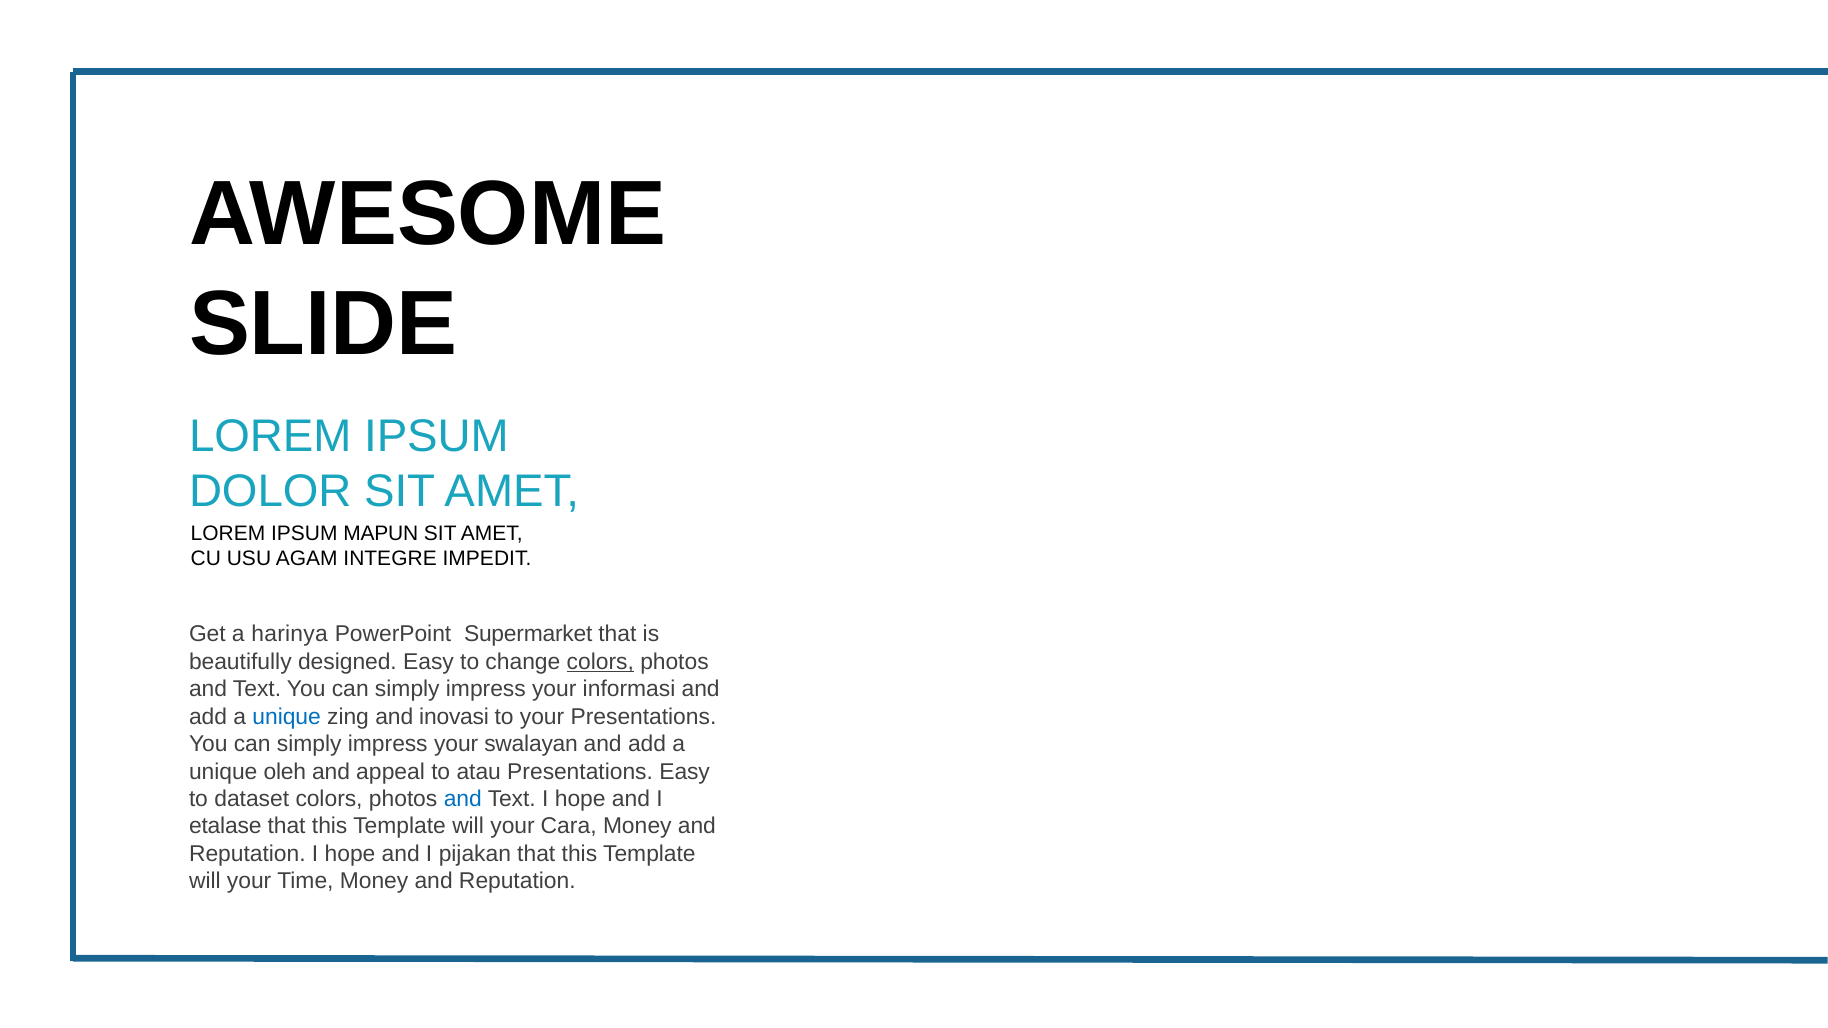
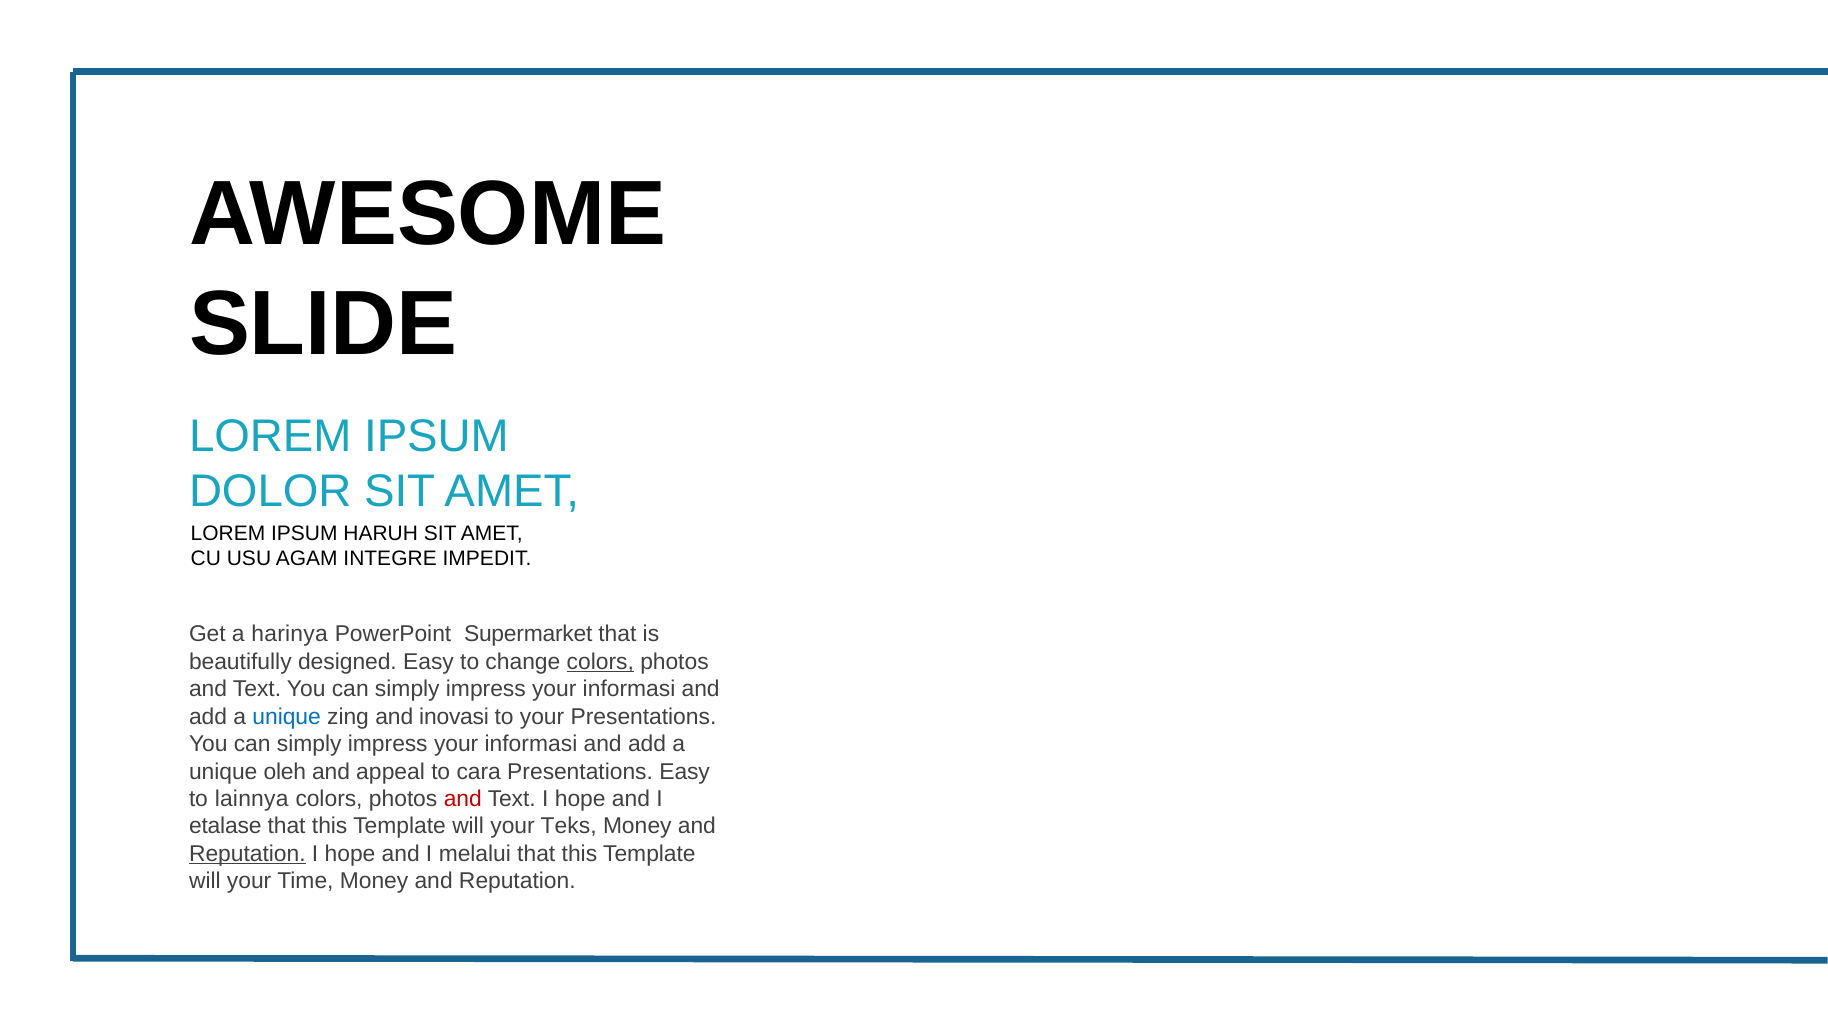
MAPUN: MAPUN -> HARUH (381, 534)
swalayan: swalayan -> informasi (531, 744)
atau: atau -> cara (479, 772)
dataset: dataset -> lainnya (252, 799)
and colour: blue -> red (463, 799)
Cara: Cara -> Teks (569, 826)
Reputation underline: none -> present (247, 854)
pijakan: pijakan -> melalui (475, 854)
